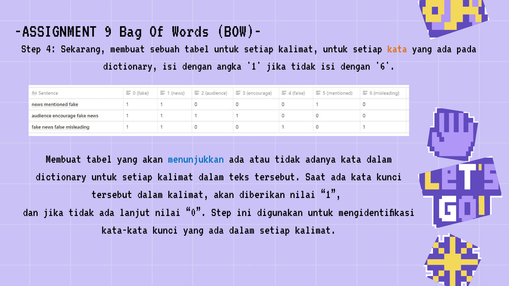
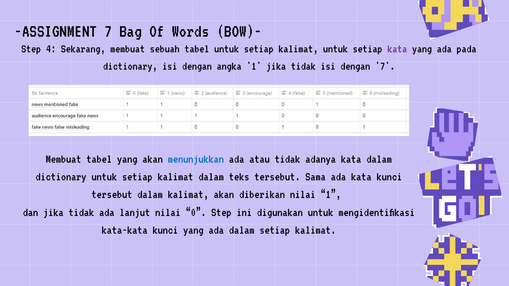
ASSIGNMENT 9: 9 -> 7 (108, 31)
kata colour: orange -> purple (397, 48)
dengan 6: 6 -> 7 (385, 66)
Saat: Saat -> Sama (316, 176)
